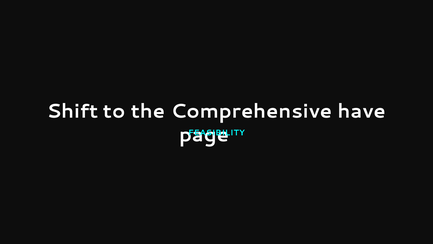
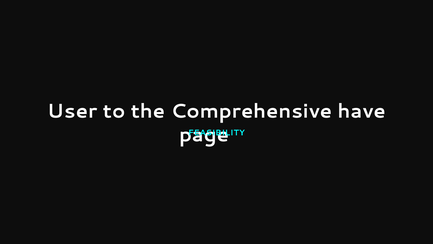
Shift: Shift -> User (72, 111)
